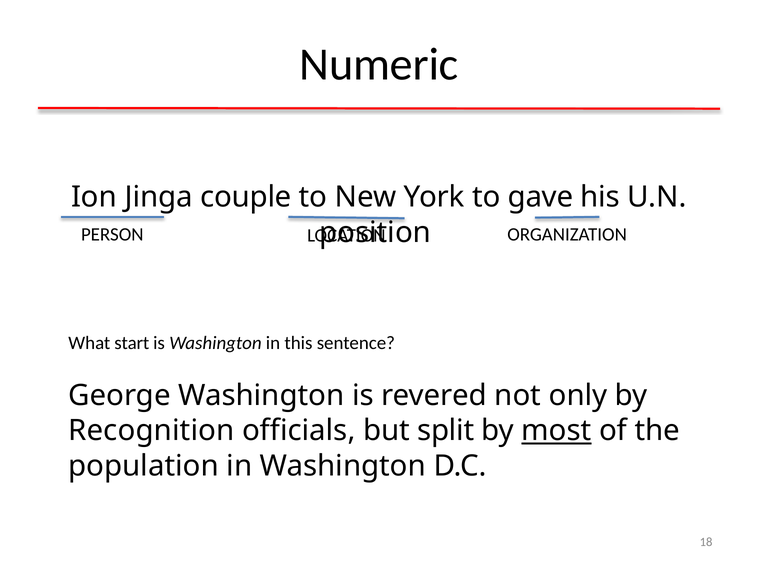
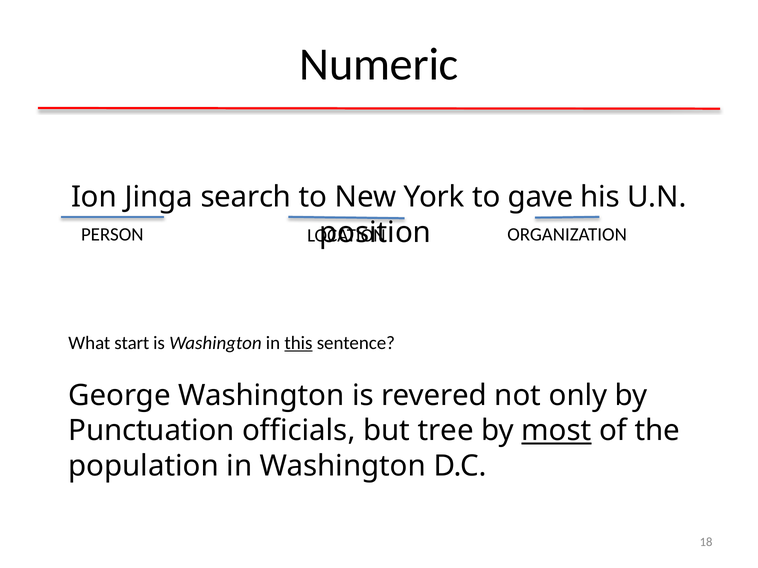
couple: couple -> search (246, 197)
this underline: none -> present (298, 343)
Recognition: Recognition -> Punctuation (151, 431)
split: split -> tree (446, 431)
